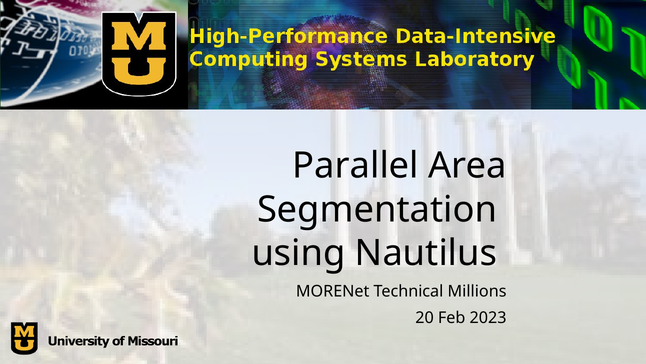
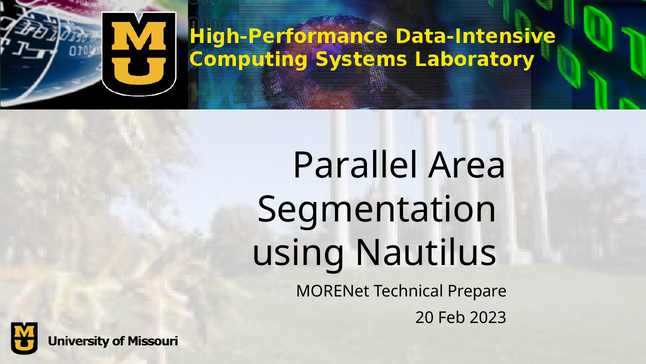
Millions: Millions -> Prepare (477, 291)
